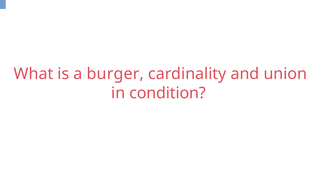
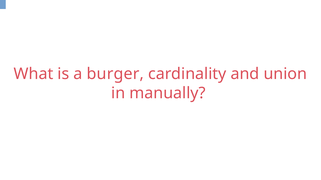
condition: condition -> manually (167, 93)
